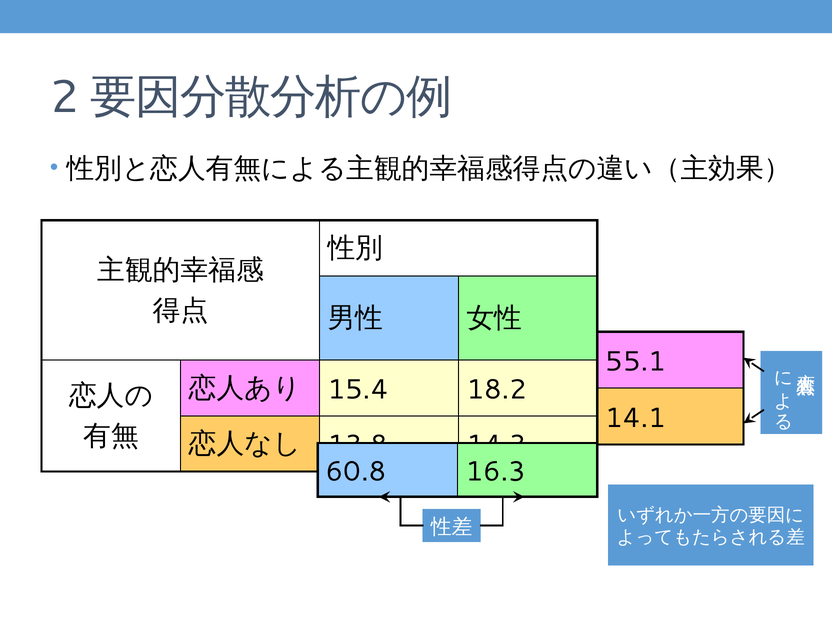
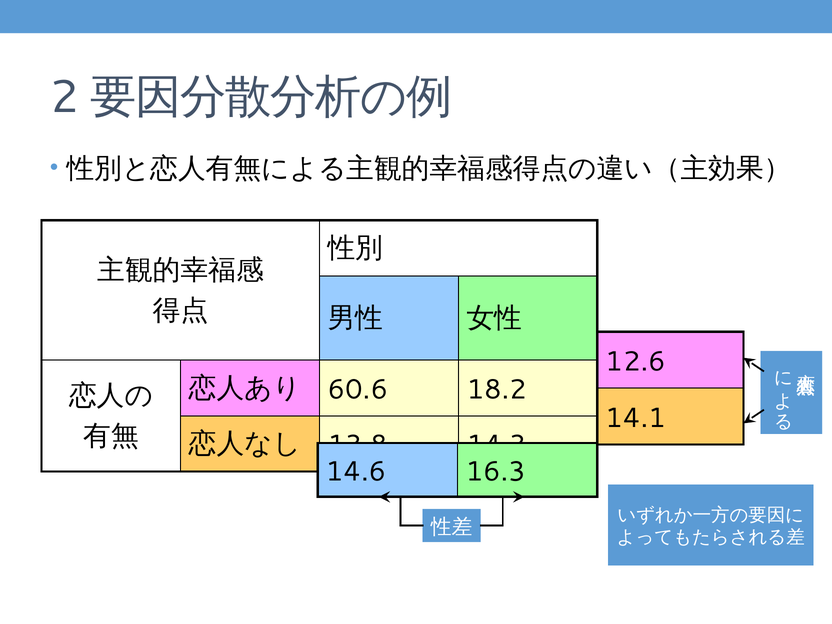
55.1: 55.1 -> 12.6 (636, 361)
15.4: 15.4 -> 60.6 (358, 389)
60.8: 60.8 -> 14.6 (356, 472)
